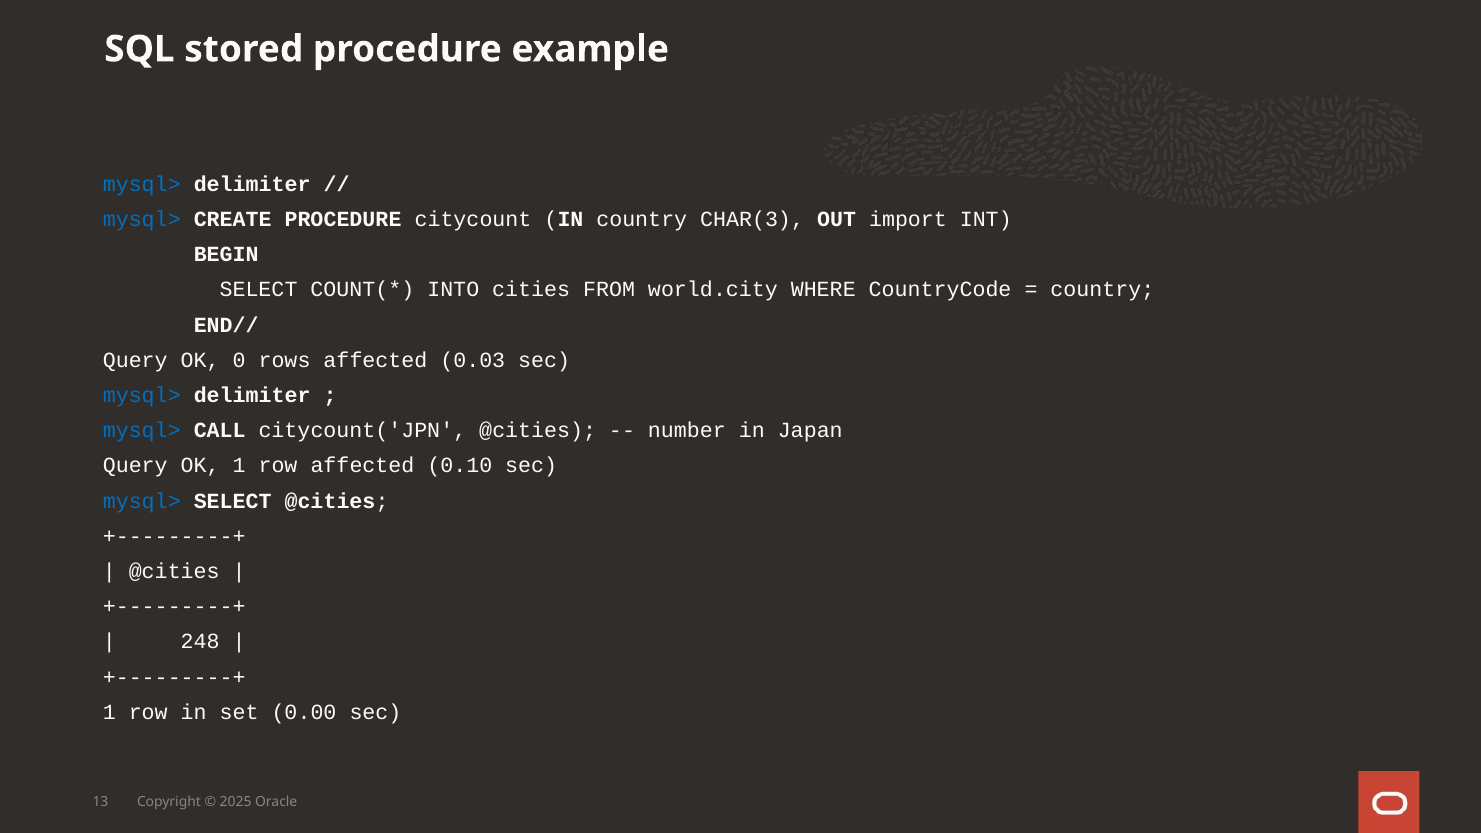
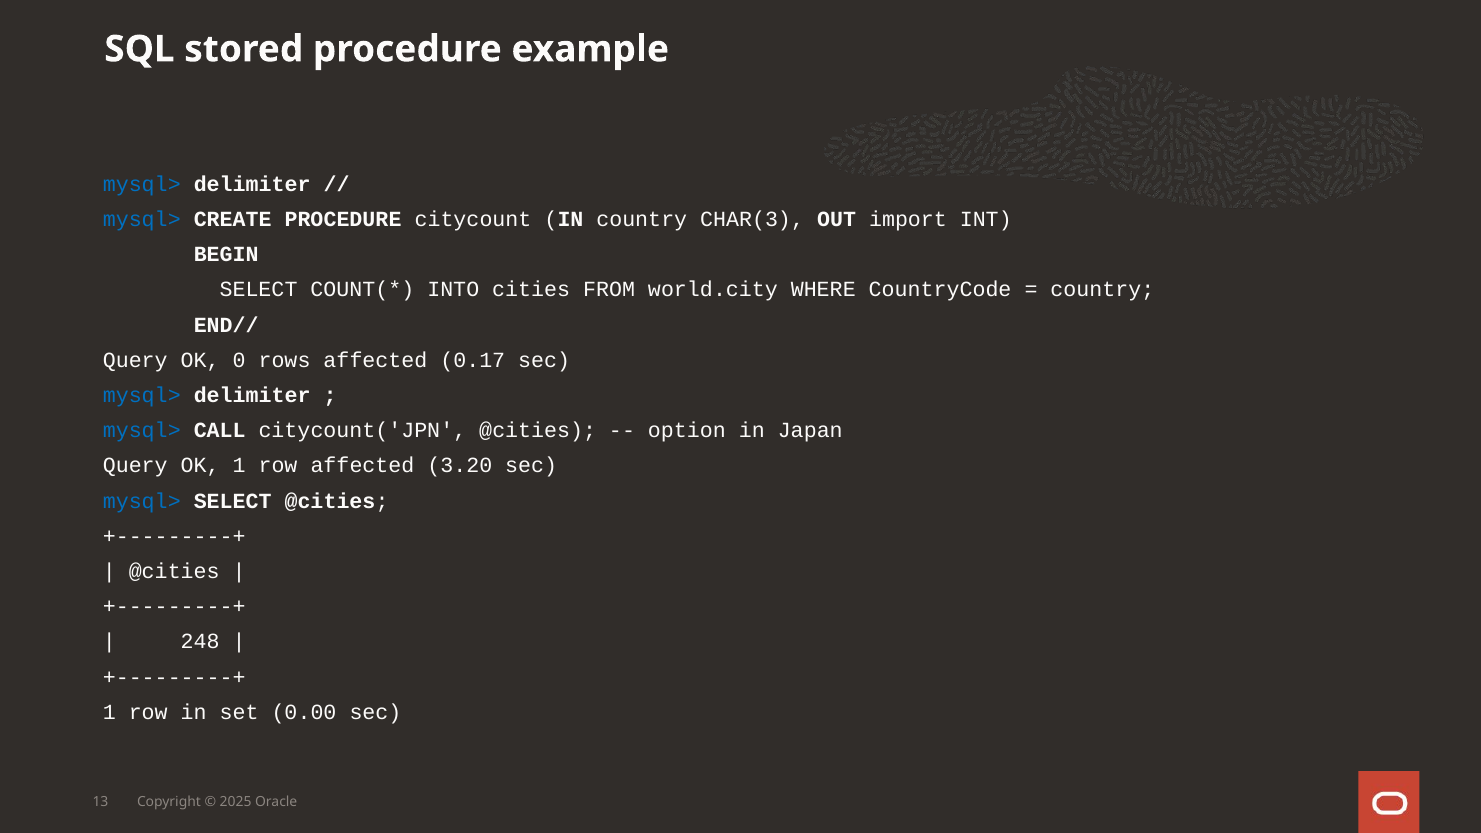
0.03: 0.03 -> 0.17 (473, 360)
number: number -> option (687, 431)
0.10: 0.10 -> 3.20 (460, 466)
